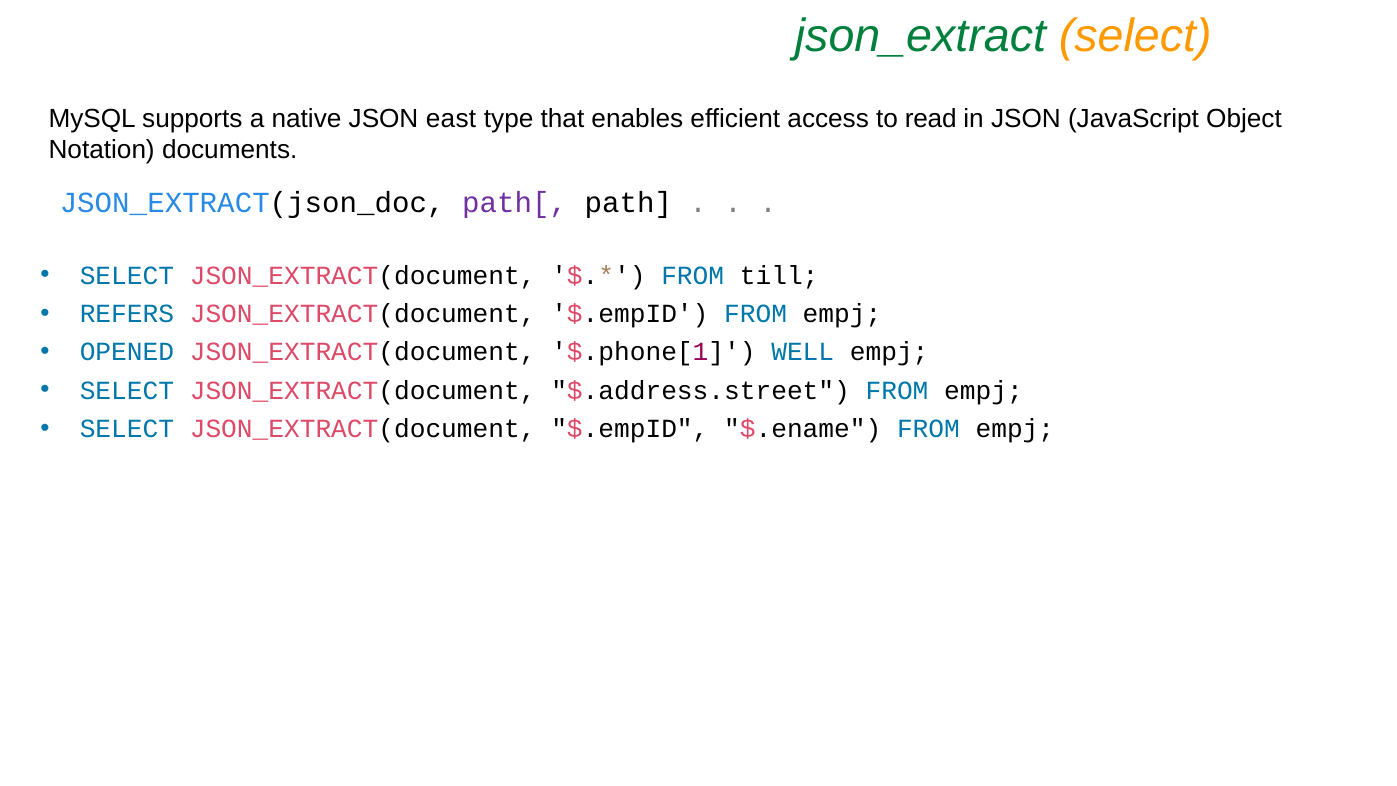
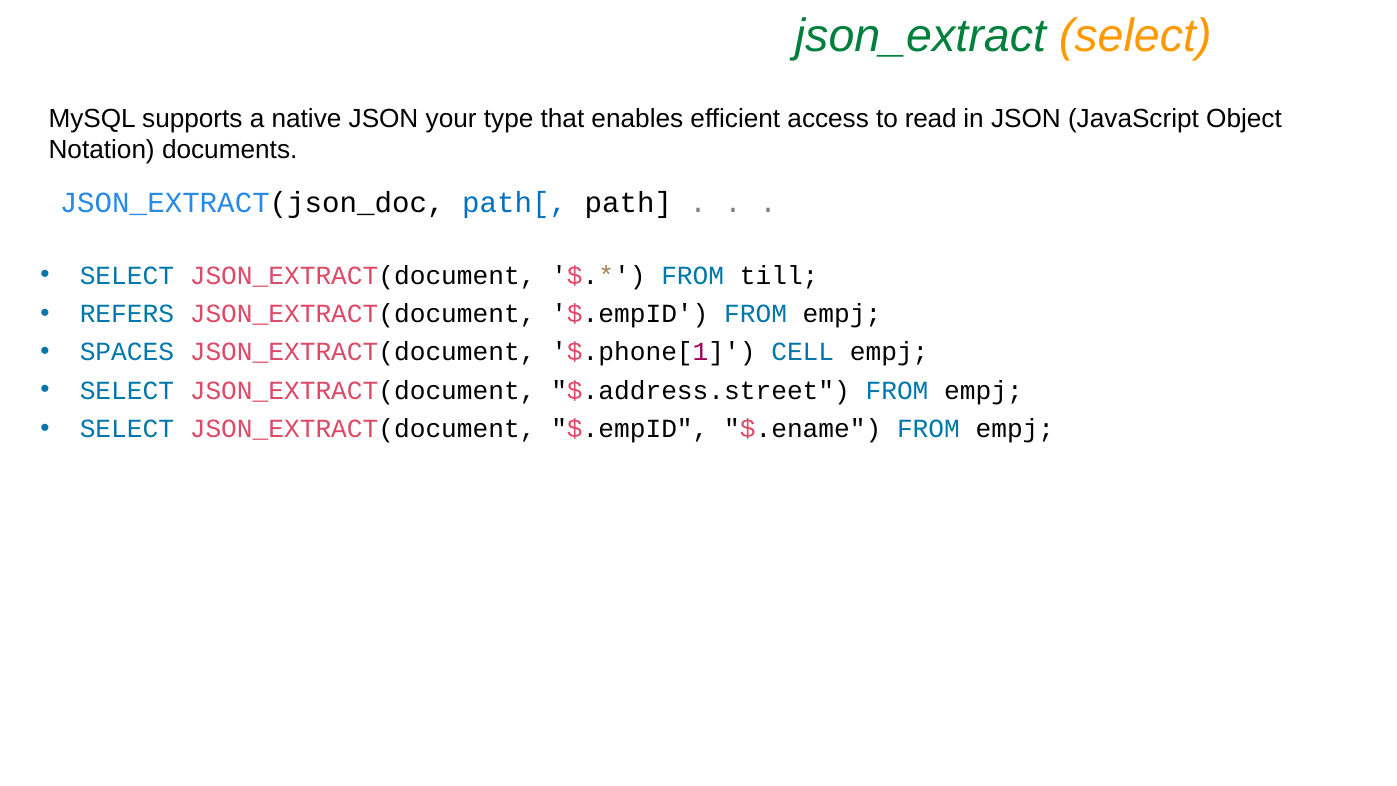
east: east -> your (451, 119)
path[ colour: purple -> blue (515, 203)
OPENED: OPENED -> SPACES (127, 352)
WELL: WELL -> CELL (803, 352)
